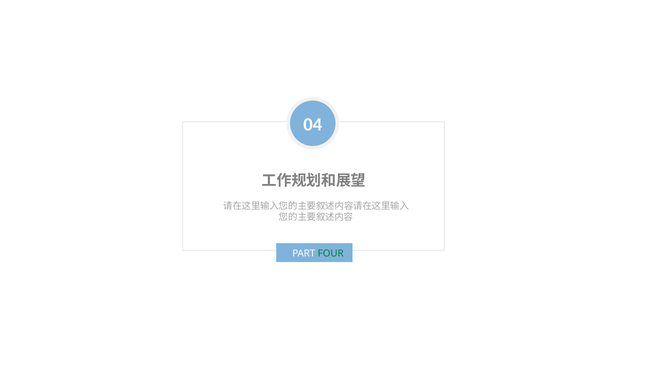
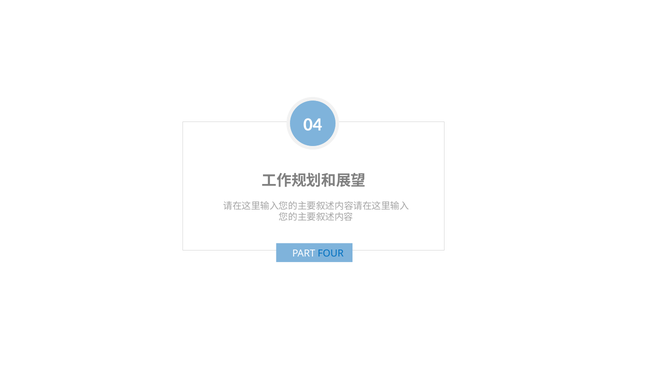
FOUR colour: green -> blue (331, 253)
